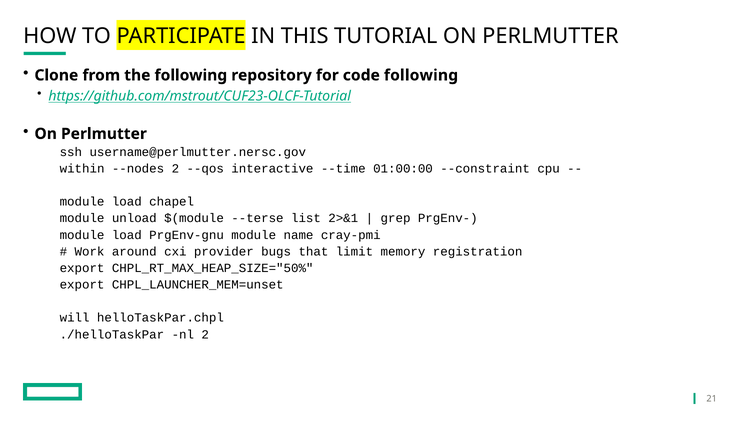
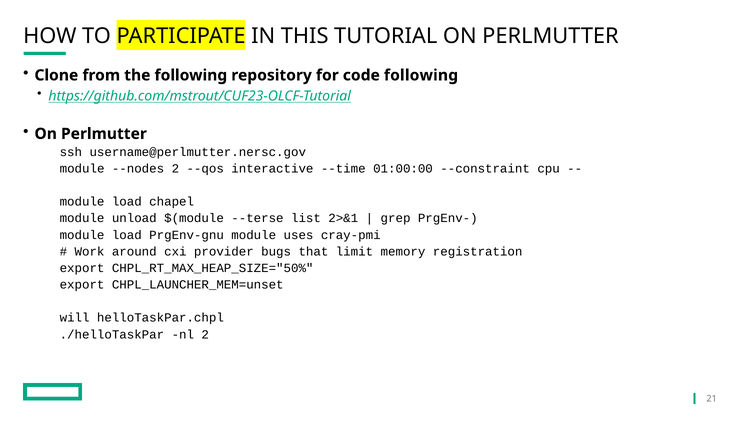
within: within -> module (82, 169)
name: name -> uses (299, 235)
